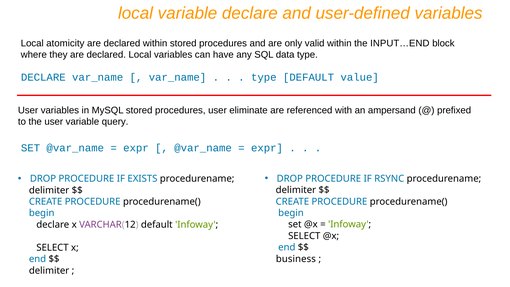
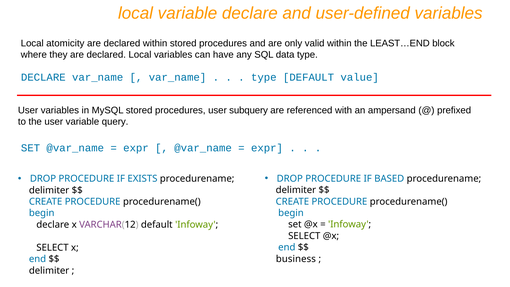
INPUT…END: INPUT…END -> LEAST…END (400, 43)
eliminate: eliminate -> subquery (249, 110)
RSYNC: RSYNC -> BASED (389, 178)
